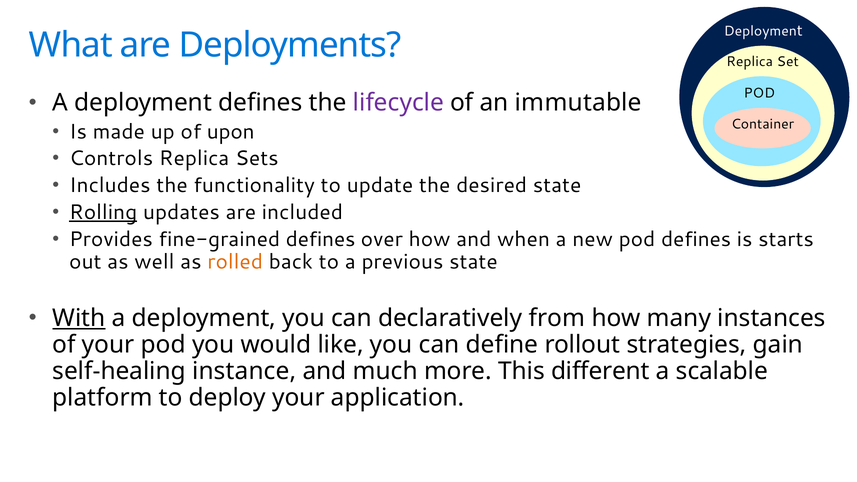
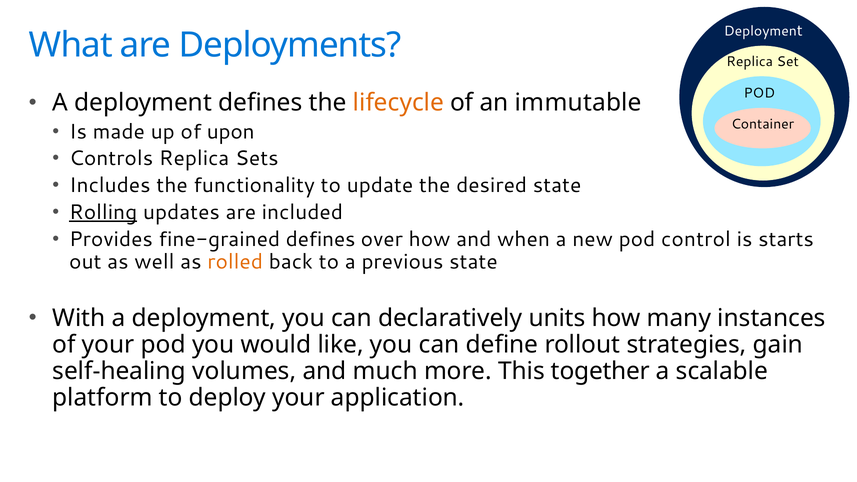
lifecycle colour: purple -> orange (398, 103)
pod defines: defines -> control (696, 239)
With underline: present -> none (79, 318)
from: from -> units (557, 318)
instance: instance -> volumes (244, 371)
different: different -> together (600, 371)
